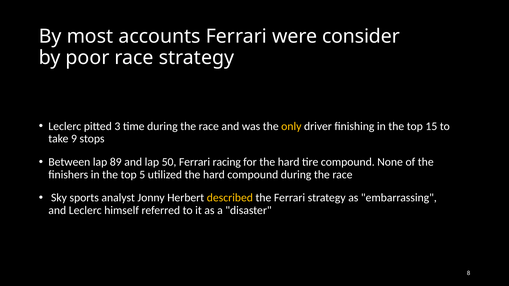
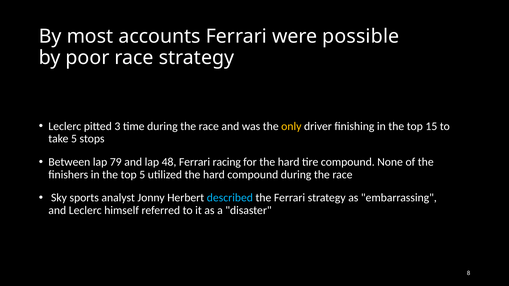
consider: consider -> possible (361, 37)
take 9: 9 -> 5 (74, 139)
89: 89 -> 79 (116, 162)
50: 50 -> 48 (169, 162)
described colour: yellow -> light blue (230, 198)
